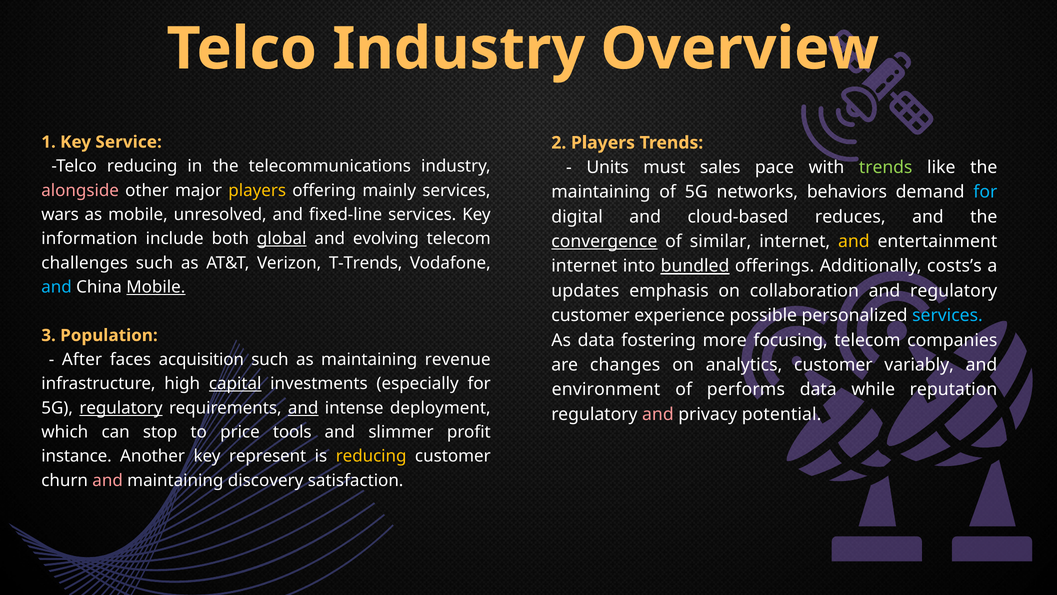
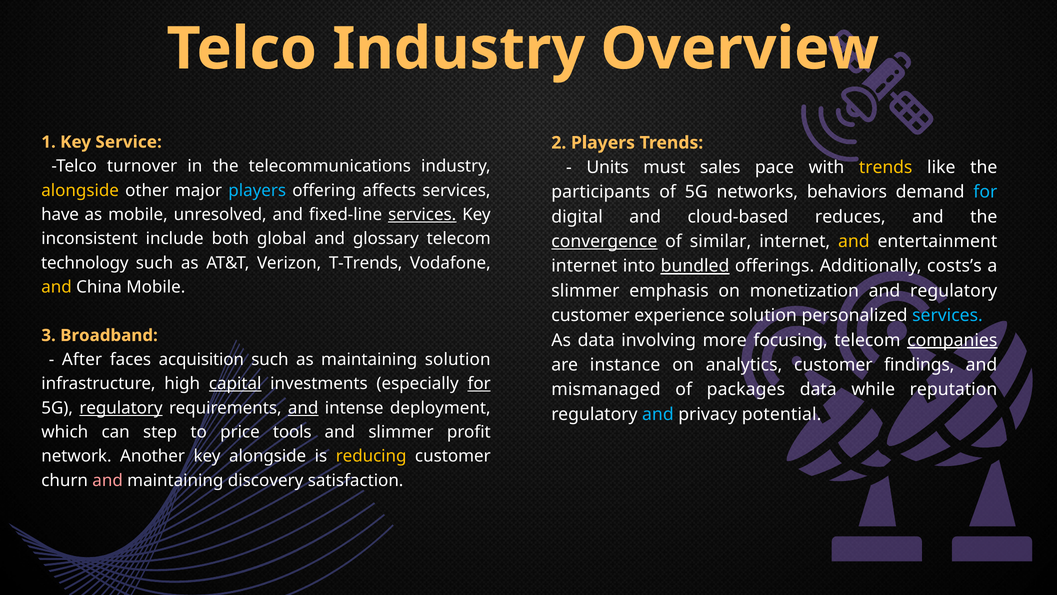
Telco reducing: reducing -> turnover (142, 166)
trends colour: light green -> yellow (886, 167)
alongside colour: pink -> yellow (80, 190)
players colour: yellow -> light blue (257, 190)
mainly: mainly -> affects (389, 190)
maintaining: maintaining -> participants (601, 192)
wars: wars -> have (60, 214)
services underline: none -> present (422, 214)
information: information -> inconsistent (90, 239)
global underline: present -> none (282, 239)
evolving: evolving -> glossary (386, 239)
challenges: challenges -> technology (85, 263)
and colour: light blue -> yellow (57, 287)
Mobile underline: present -> none (156, 287)
updates: updates -> slimmer (585, 291)
collaboration: collaboration -> monetization (804, 291)
experience possible: possible -> solution (763, 315)
Population: Population -> Broadband (109, 335)
fostering: fostering -> involving (659, 340)
companies underline: none -> present (952, 340)
maintaining revenue: revenue -> solution (458, 359)
changes: changes -> instance (625, 365)
variably: variably -> findings (919, 365)
for underline: none -> present (479, 384)
environment: environment -> mismanaged (606, 389)
performs: performs -> packages (746, 389)
and colour: pink -> light blue (658, 414)
stop: stop -> step (160, 432)
instance: instance -> network (76, 456)
key represent: represent -> alongside (268, 456)
